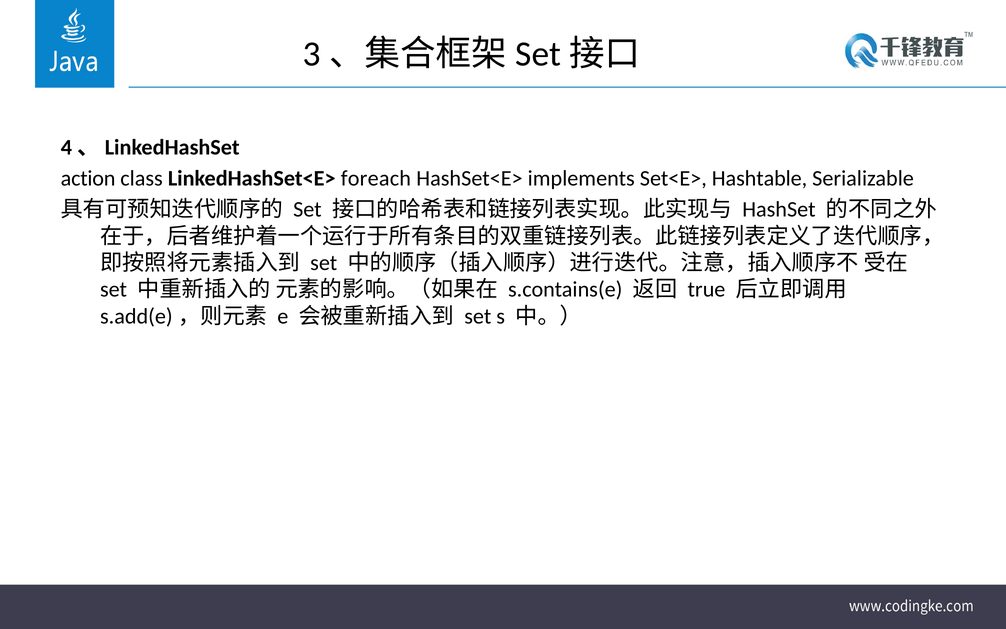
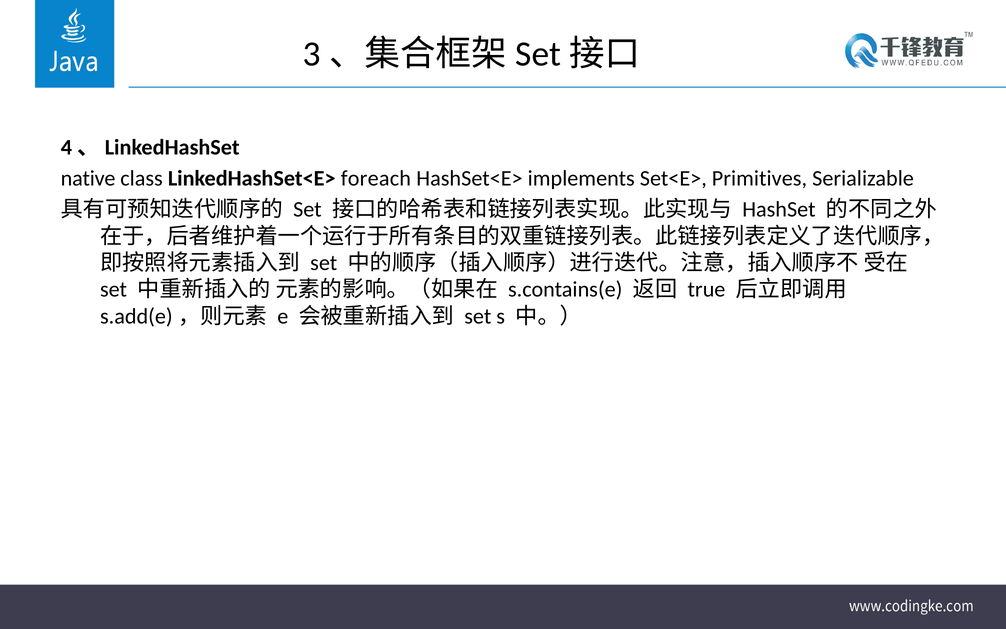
action: action -> native (88, 178)
Hashtable: Hashtable -> Primitives (759, 178)
